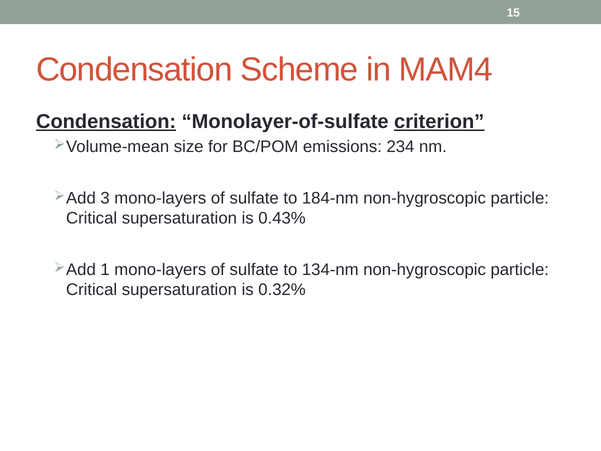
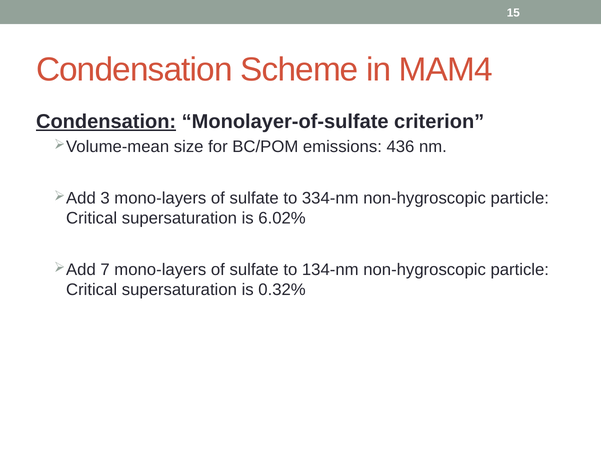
criterion underline: present -> none (439, 122)
234: 234 -> 436 (400, 147)
184-nm: 184-nm -> 334-nm (330, 198)
0.43%: 0.43% -> 6.02% (282, 218)
1: 1 -> 7 (105, 270)
